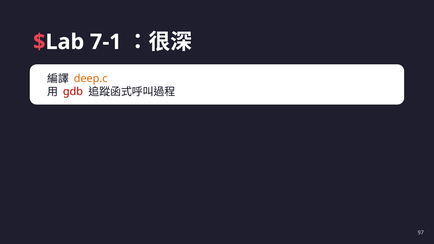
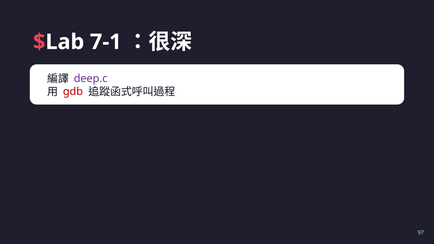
deep.c colour: orange -> purple (91, 79)
